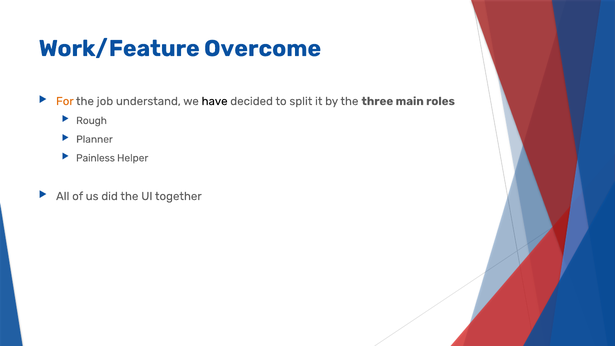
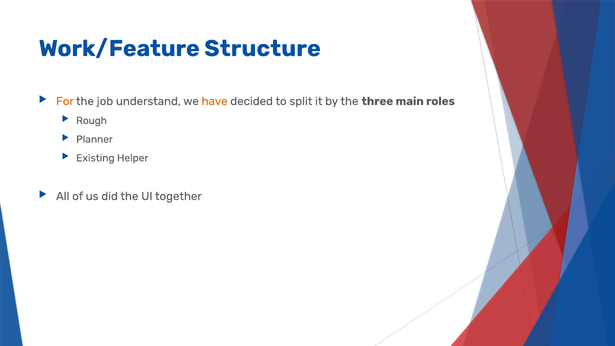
Overcome: Overcome -> Structure (263, 49)
have colour: black -> orange (215, 101)
Painless: Painless -> Existing (95, 158)
